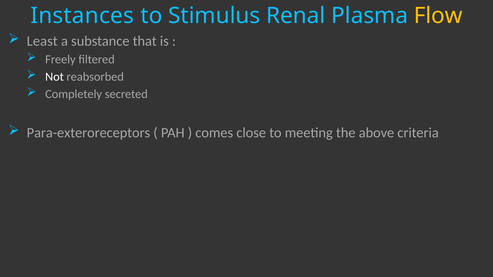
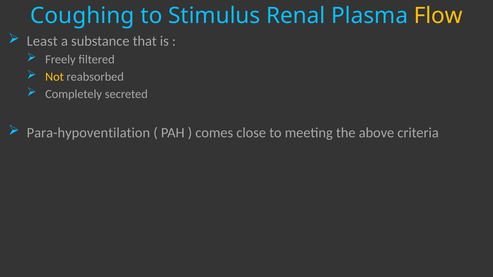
Instances: Instances -> Coughing (82, 16)
Not colour: white -> yellow (55, 77)
Para-exteroreceptors: Para-exteroreceptors -> Para-hypoventilation (88, 133)
